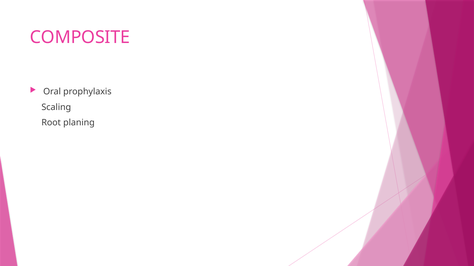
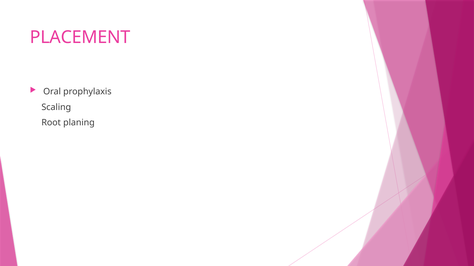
COMPOSITE: COMPOSITE -> PLACEMENT (80, 37)
